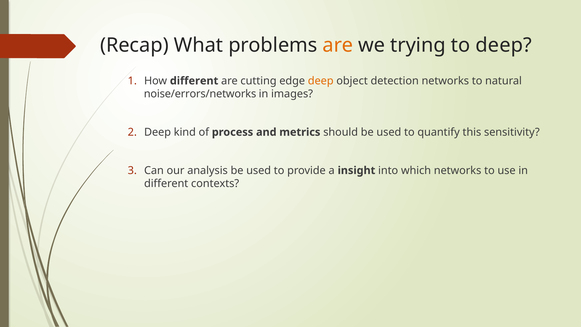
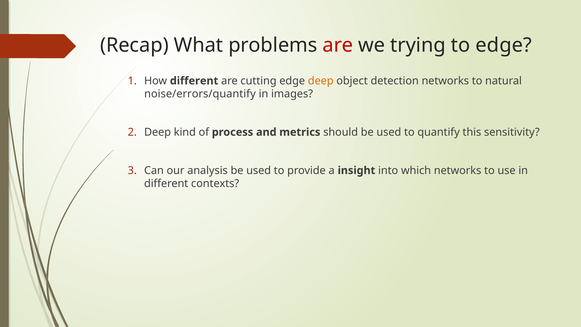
are colour: orange -> red (338, 45)
to deep: deep -> edge (504, 45)
noise/errors/networks: noise/errors/networks -> noise/errors/quantify (200, 94)
